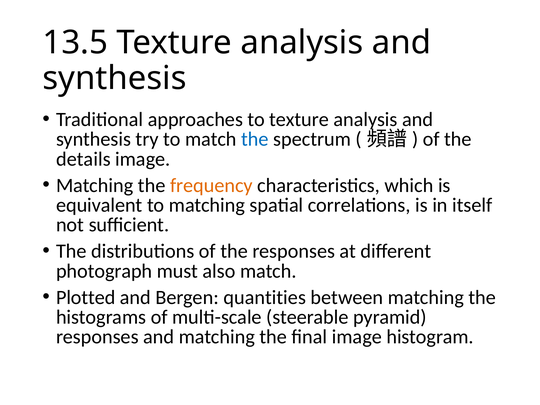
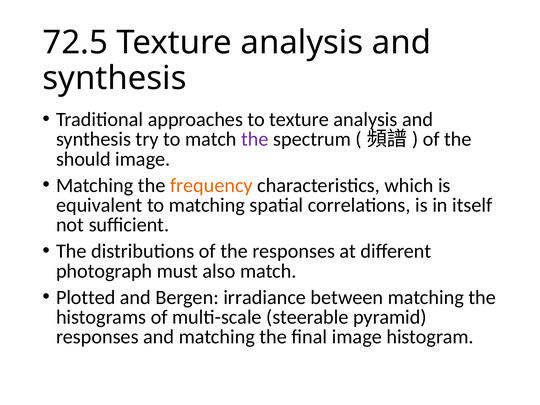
13.5: 13.5 -> 72.5 (75, 43)
the colour: blue -> purple (255, 139)
details: details -> should (83, 159)
quantities: quantities -> irradiance (265, 297)
